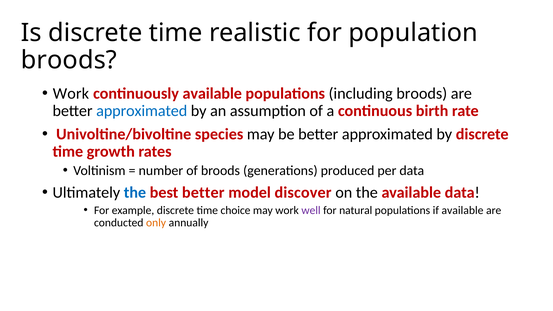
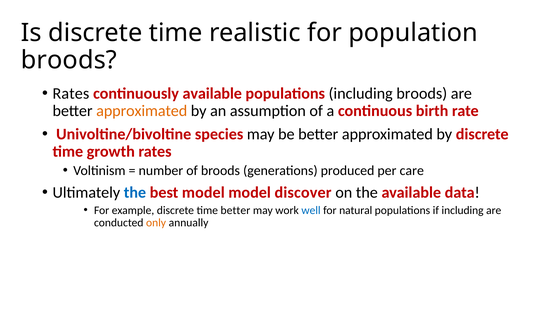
Work: Work -> Rates (71, 93)
approximated colour: blue -> orange (142, 111)
per data: data -> care (412, 171)
best better: better -> model (203, 193)
time choice: choice -> better (235, 210)
well colour: purple -> blue (311, 210)
if available: available -> including (463, 210)
